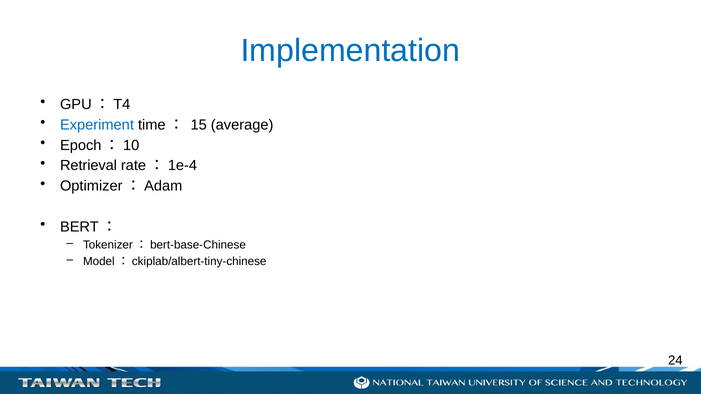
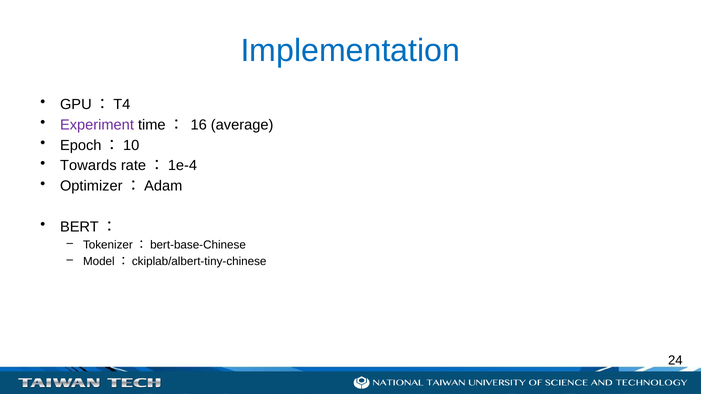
Experiment colour: blue -> purple (97, 125)
15: 15 -> 16 (199, 125)
Retrieval: Retrieval -> Towards (88, 166)
